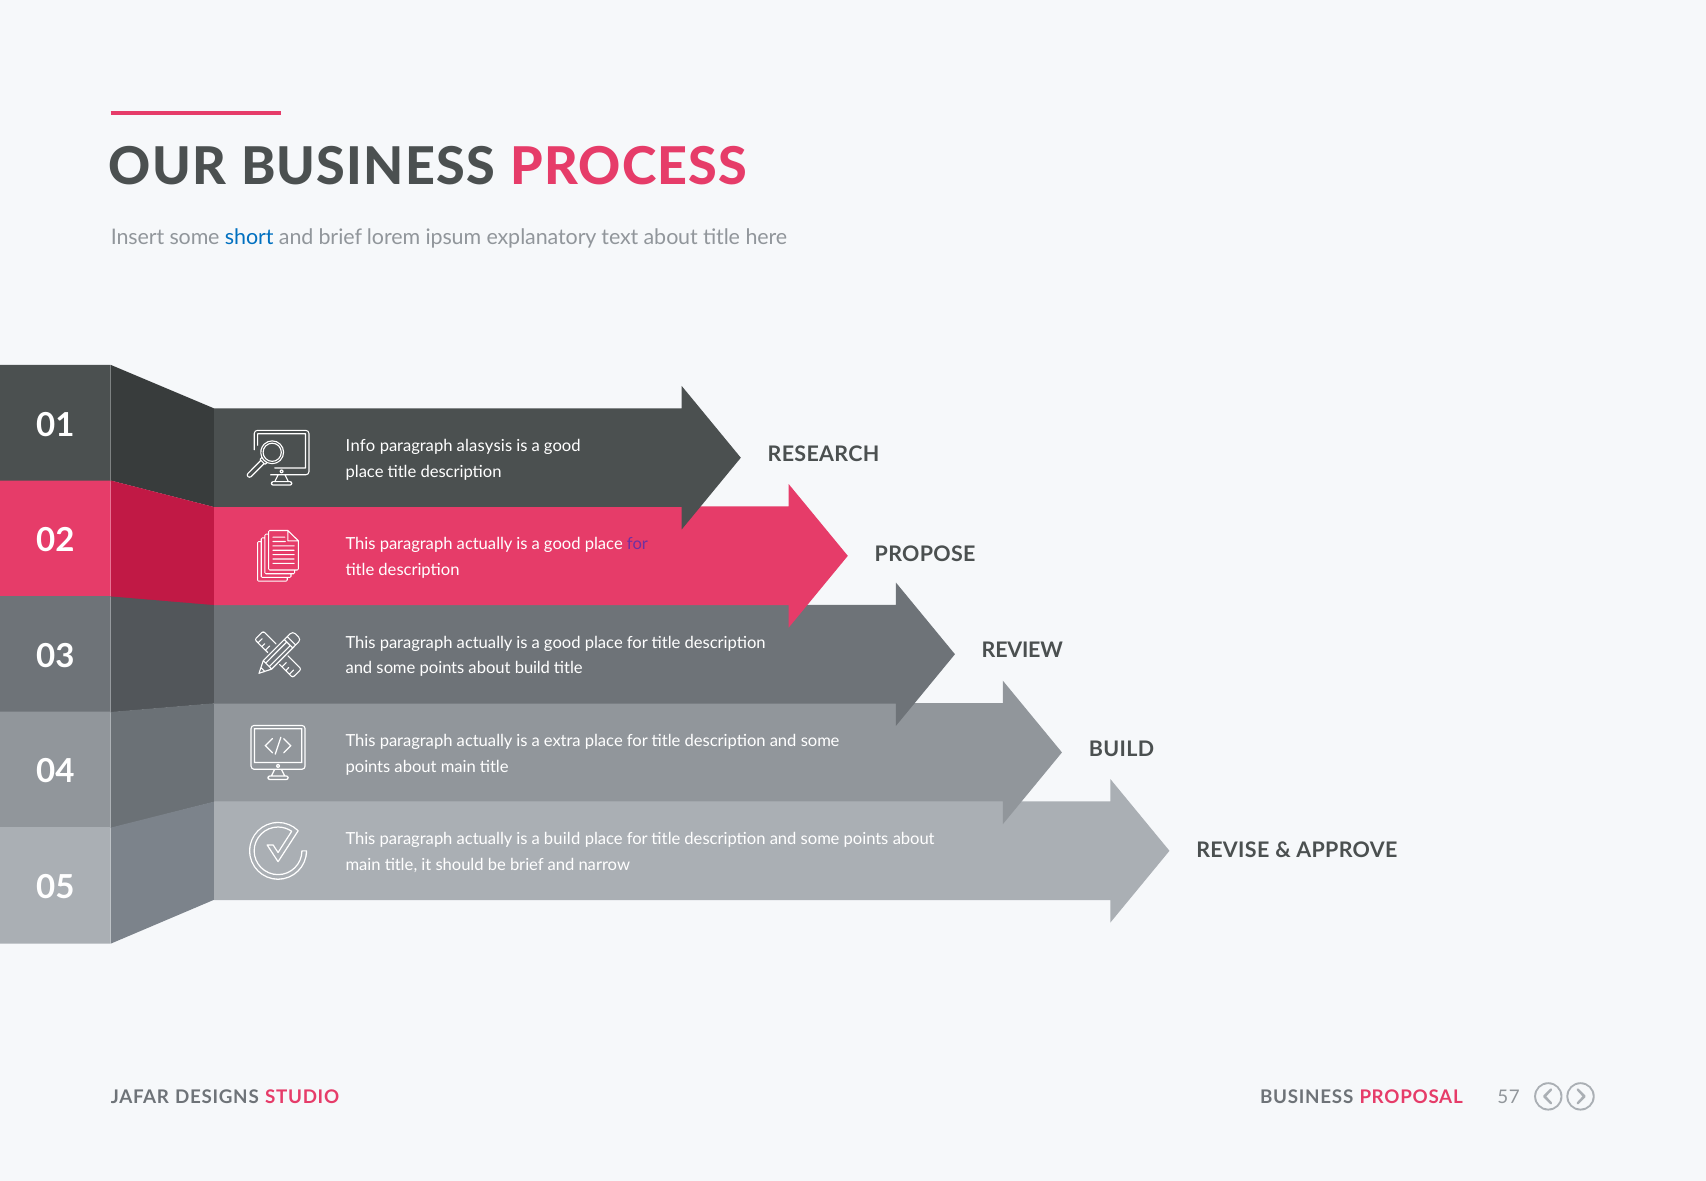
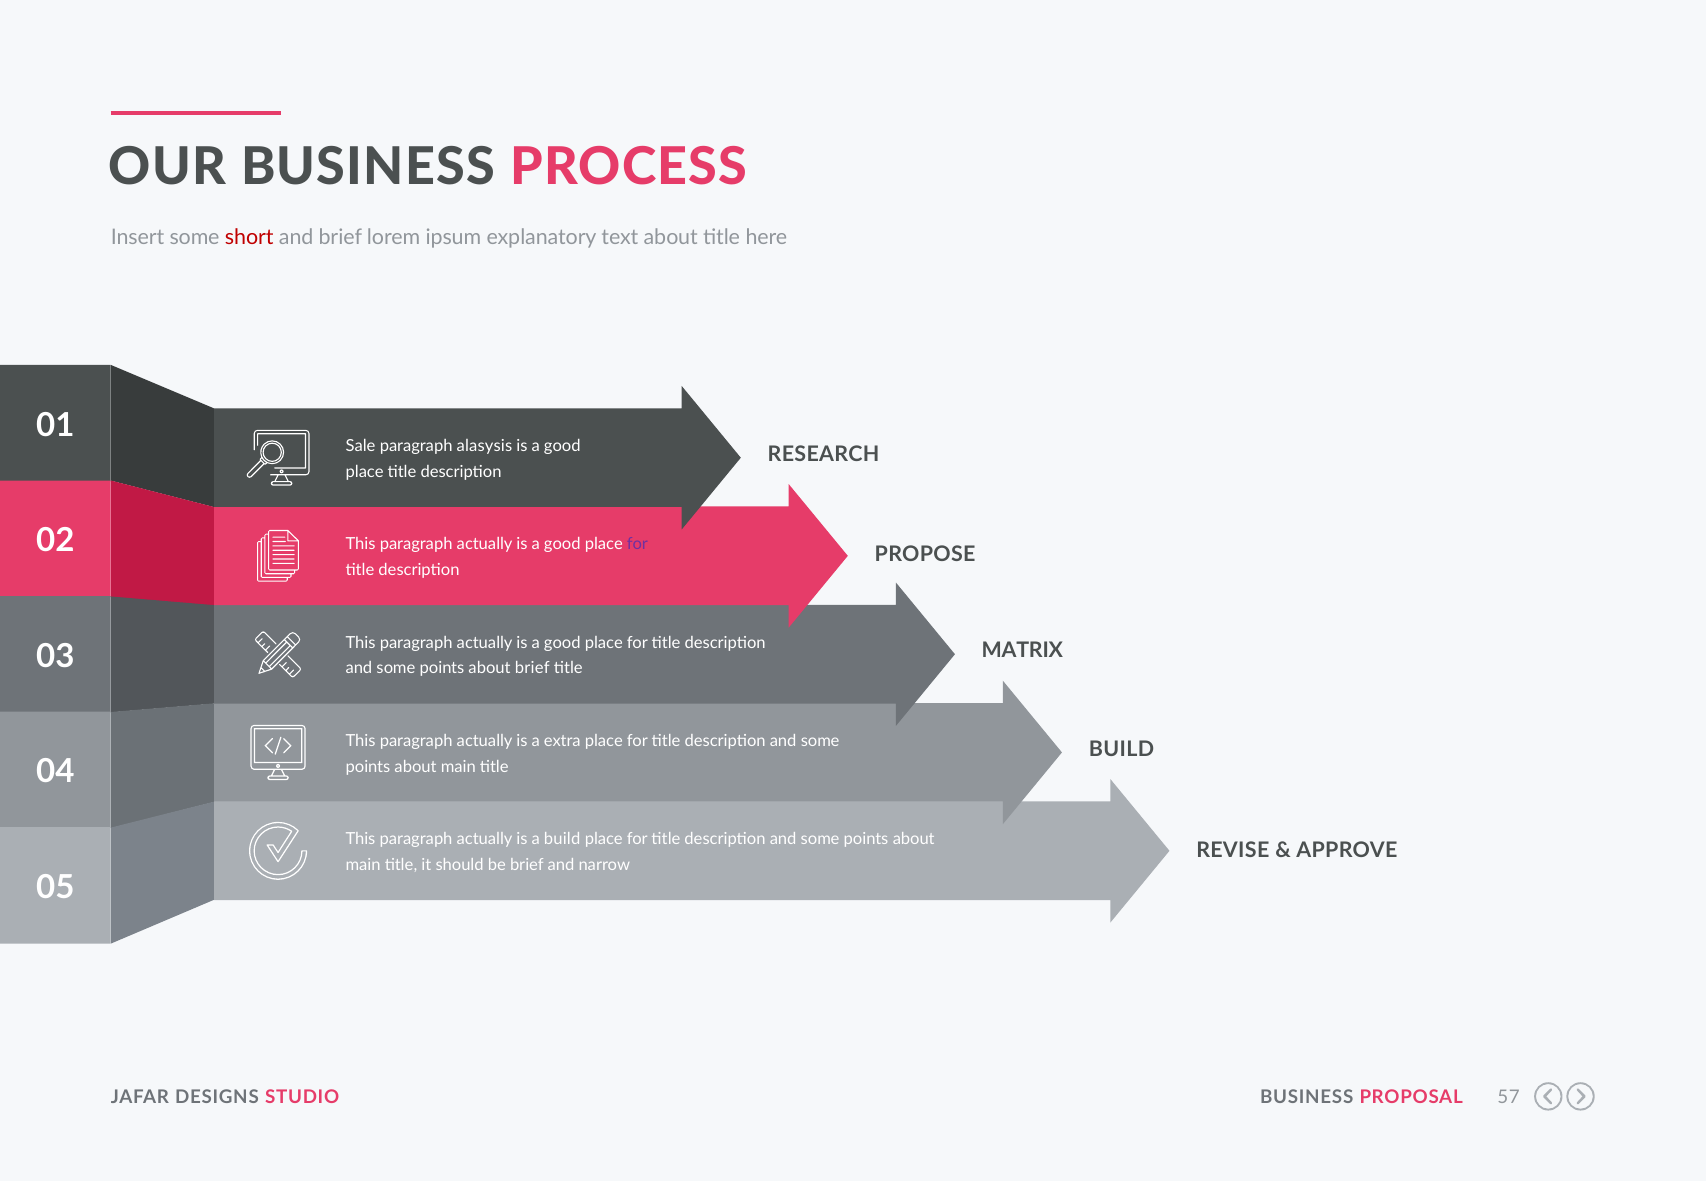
short colour: blue -> red (249, 237)
Info: Info -> Sale (361, 446)
REVIEW: REVIEW -> MATRIX (1022, 651)
about build: build -> brief (532, 668)
